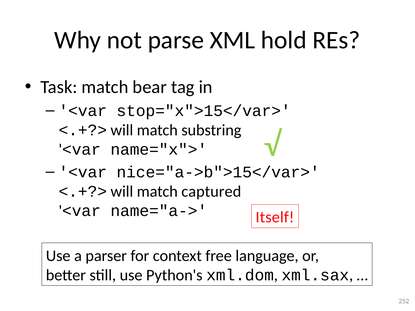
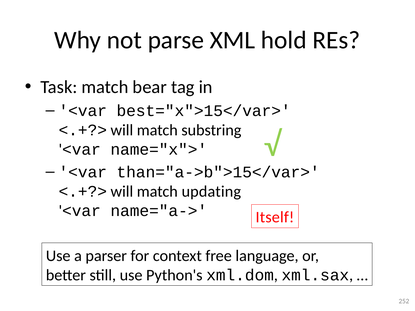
stop="x">15</var>: stop="x">15</var> -> best="x">15</var> (204, 111)
nice="a->b">15</var>: nice="a->b">15</var> -> than="a->b">15</var> (218, 172)
captured: captured -> updating (211, 192)
